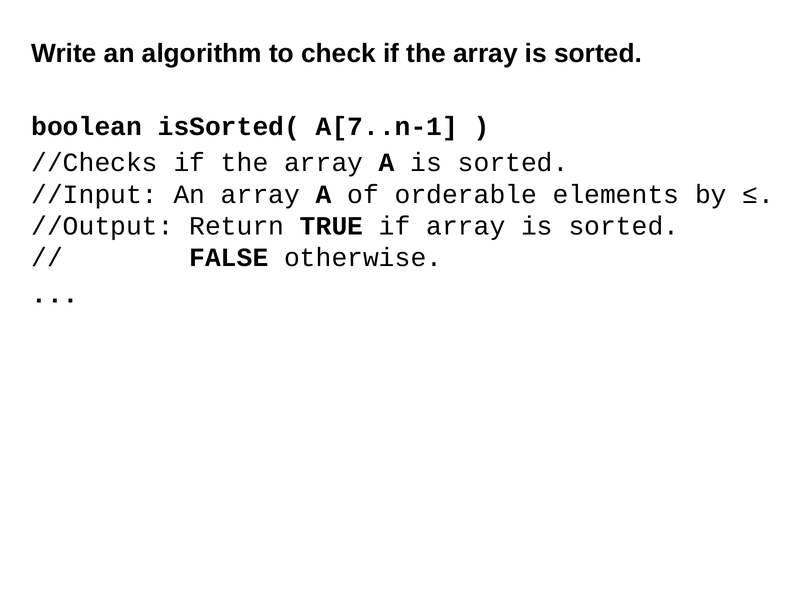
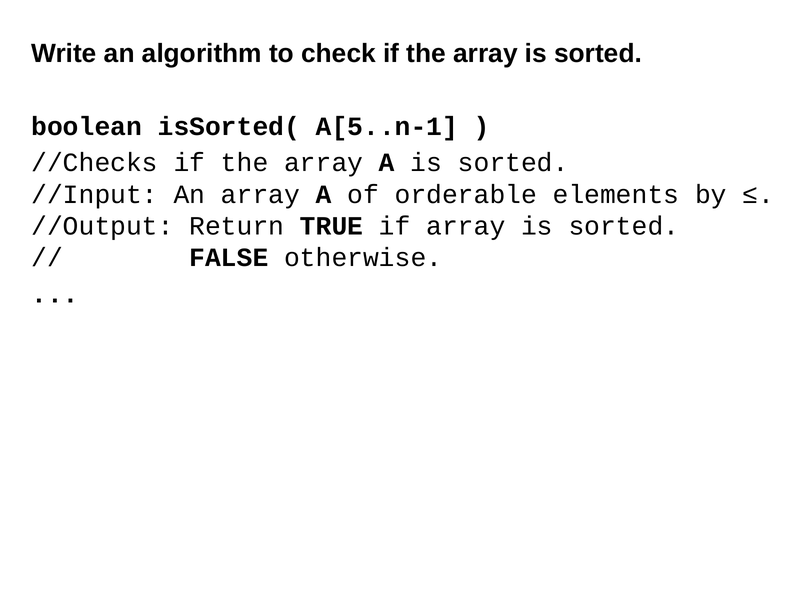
A[7..n-1: A[7..n-1 -> A[5..n-1 (387, 126)
